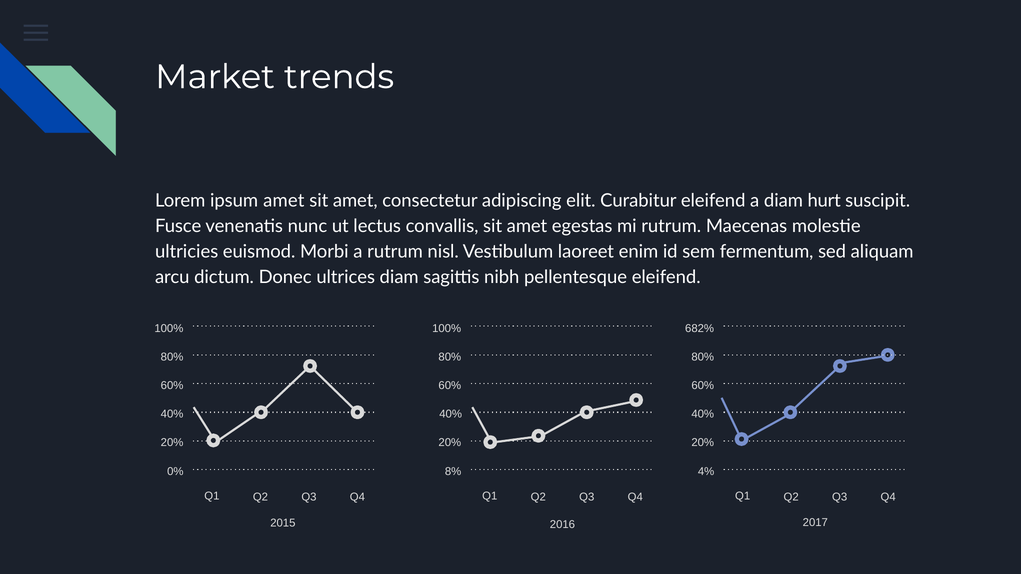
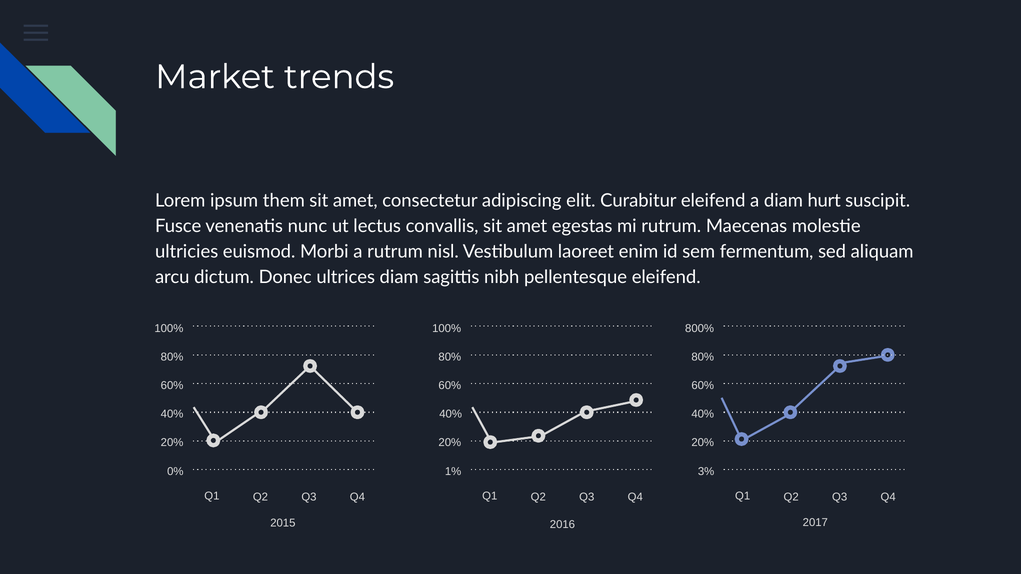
ipsum amet: amet -> them (284, 201)
682%: 682% -> 800% (700, 329)
8%: 8% -> 1% (453, 472)
4%: 4% -> 3% (706, 472)
